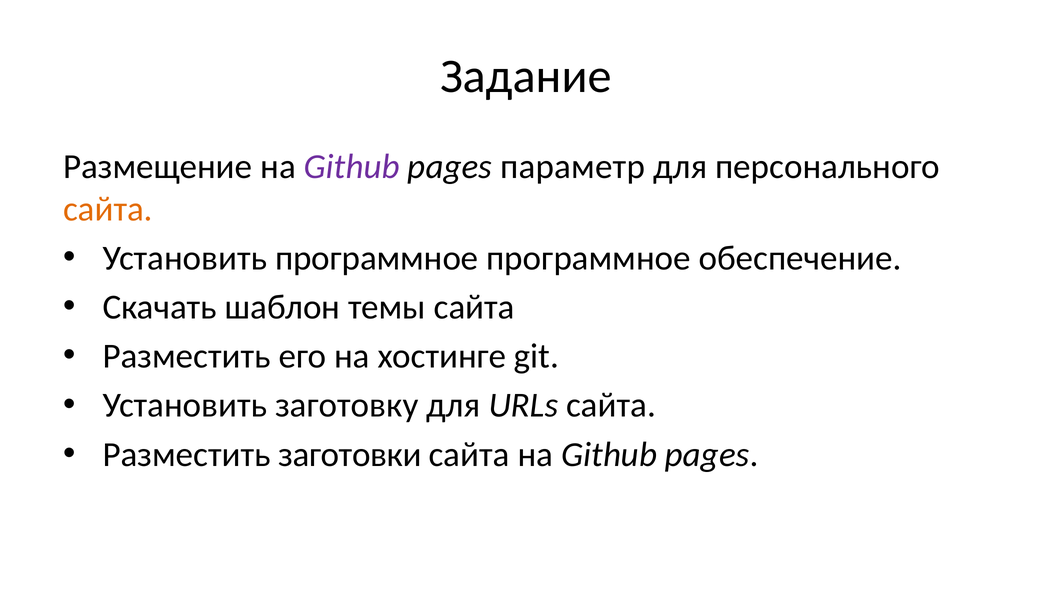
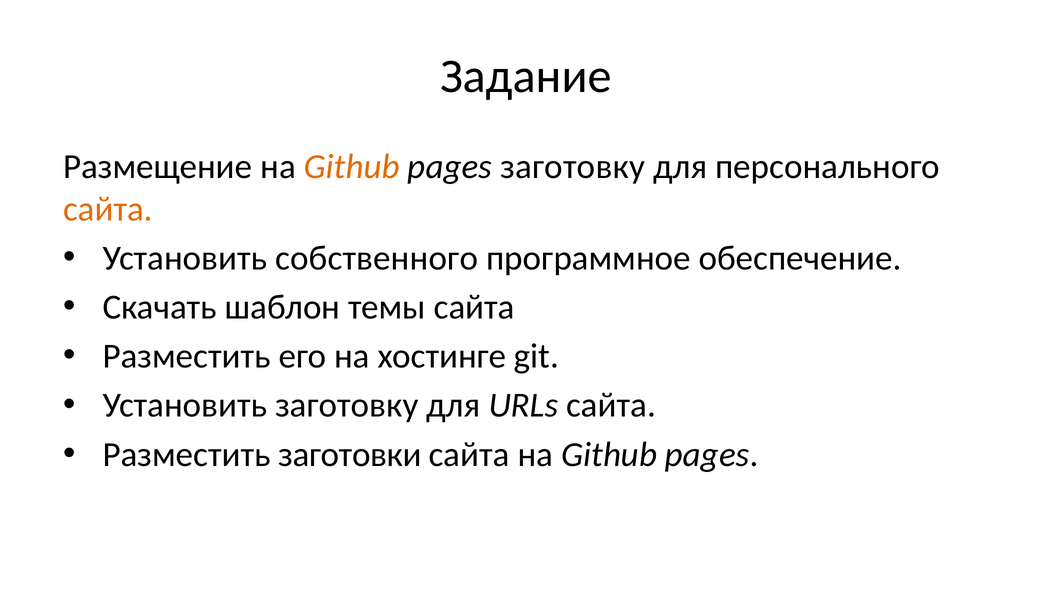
Github colour: purple -> orange (352, 167)
pages параметр: параметр -> заготовку (573, 167)
Установить программное: программное -> собственного (377, 258)
